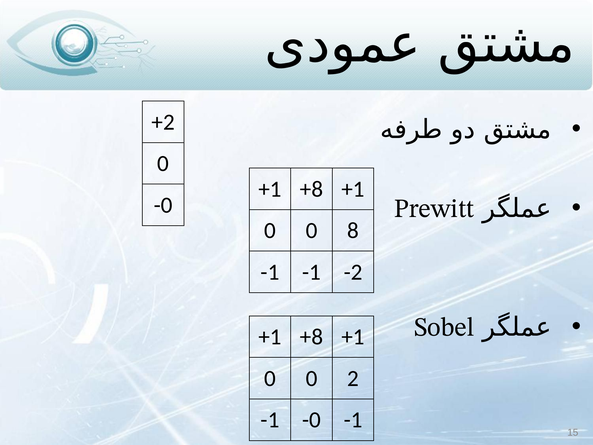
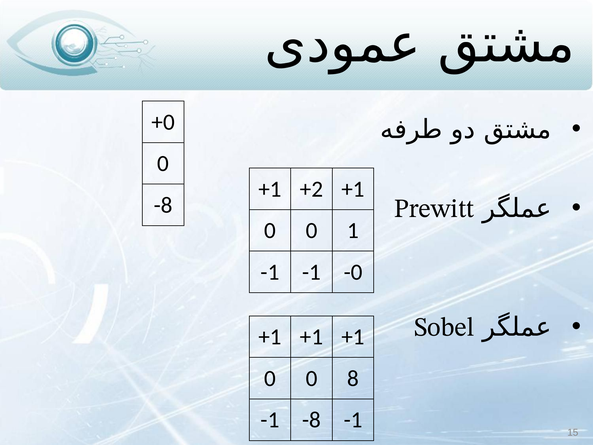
+2: +2 -> +0 (163, 122)
+8: +8 -> +2 (312, 189)
-0: -0 -> -8 (163, 205)
8: 8 -> 1 (353, 230)
-2: -2 -> -0 (353, 272)
+8: +8 -> +1 (312, 337)
2: 2 -> 8 (353, 378)
-1 -0: -0 -> -8 (312, 420)
